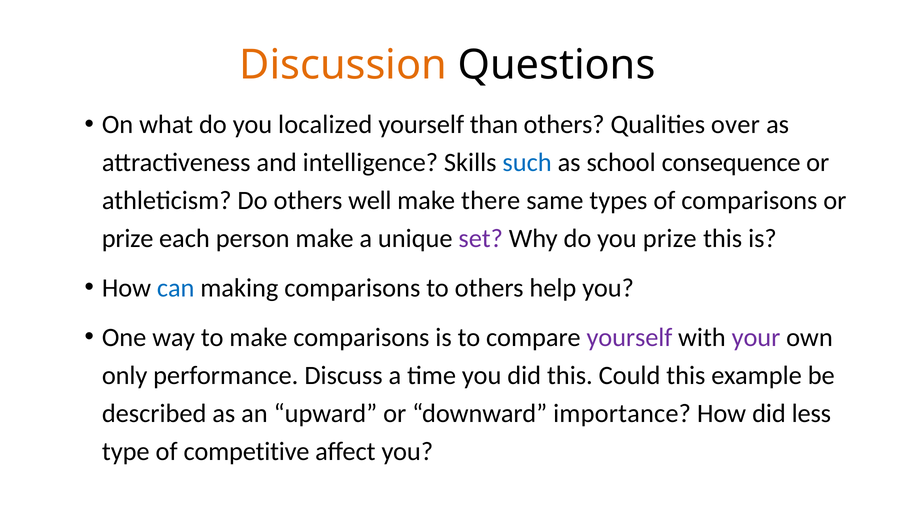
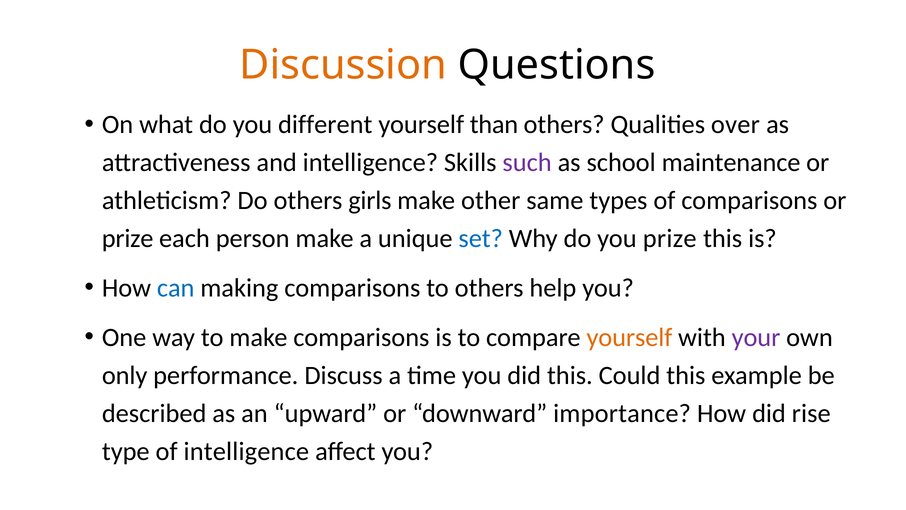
localized: localized -> different (325, 125)
such colour: blue -> purple (527, 163)
consequence: consequence -> maintenance (731, 163)
well: well -> girls (370, 201)
there: there -> other (491, 201)
set colour: purple -> blue (481, 239)
yourself colour: purple -> orange (629, 337)
less: less -> rise (811, 413)
of competitive: competitive -> intelligence (246, 451)
